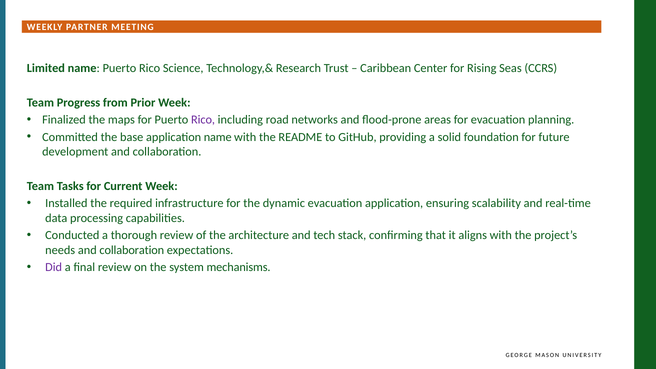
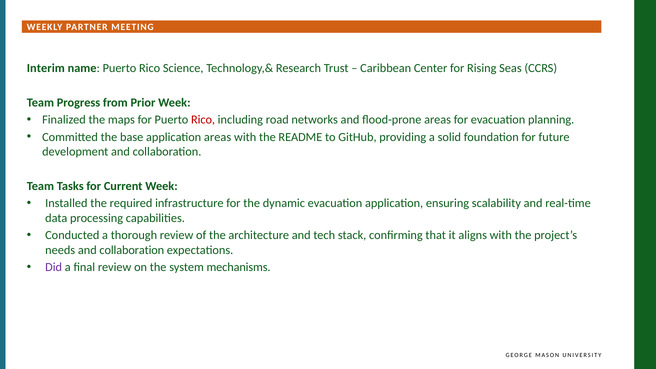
Limited: Limited -> Interim (46, 68)
Rico colour: purple -> red (203, 120)
application name: name -> areas (218, 137)
